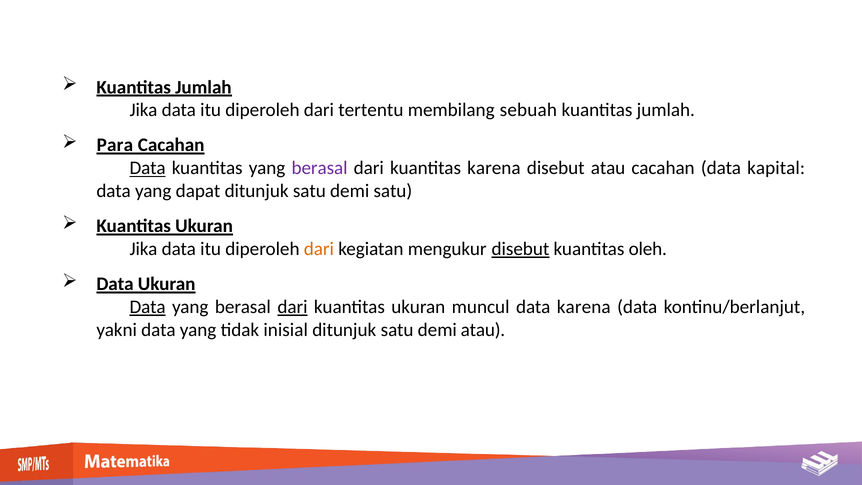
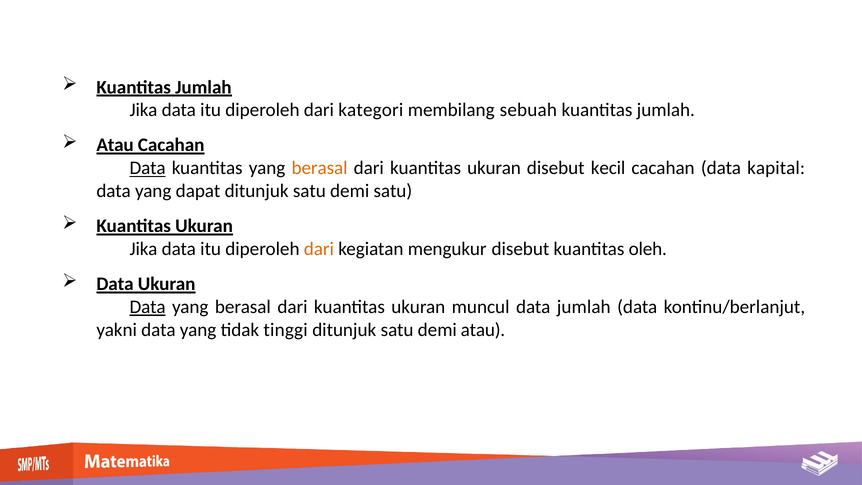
tertentu: tertentu -> kategori (371, 110)
Para: Para -> Atau (115, 145)
berasal colour: purple -> orange (320, 168)
karena: karena -> ukuran (494, 168)
disebut atau: atau -> kecil (608, 168)
disebut underline: present -> none (520, 249)
dari underline: present -> none (292, 307)
data karena: karena -> jumlah (584, 307)
inisial: inisial -> tinggi (286, 330)
